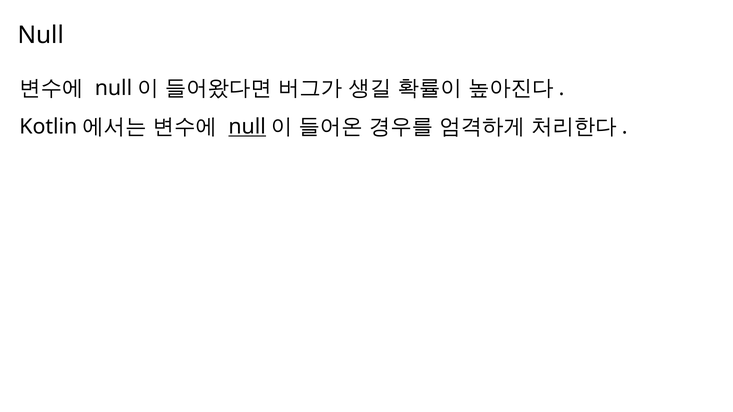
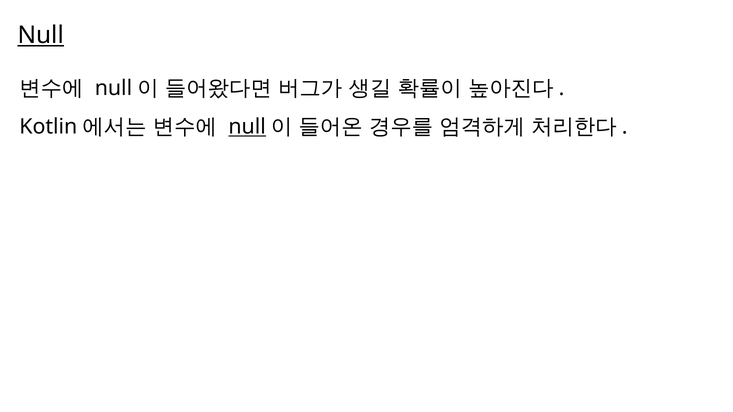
Null underline: none -> present (41, 35)
